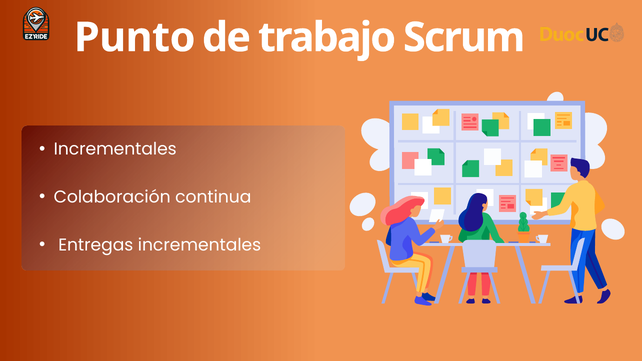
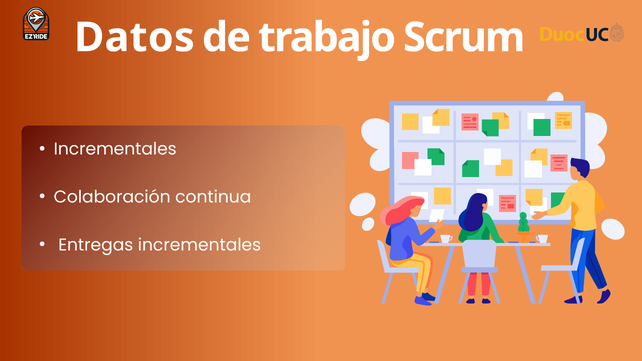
Punto: Punto -> Datos (134, 38)
